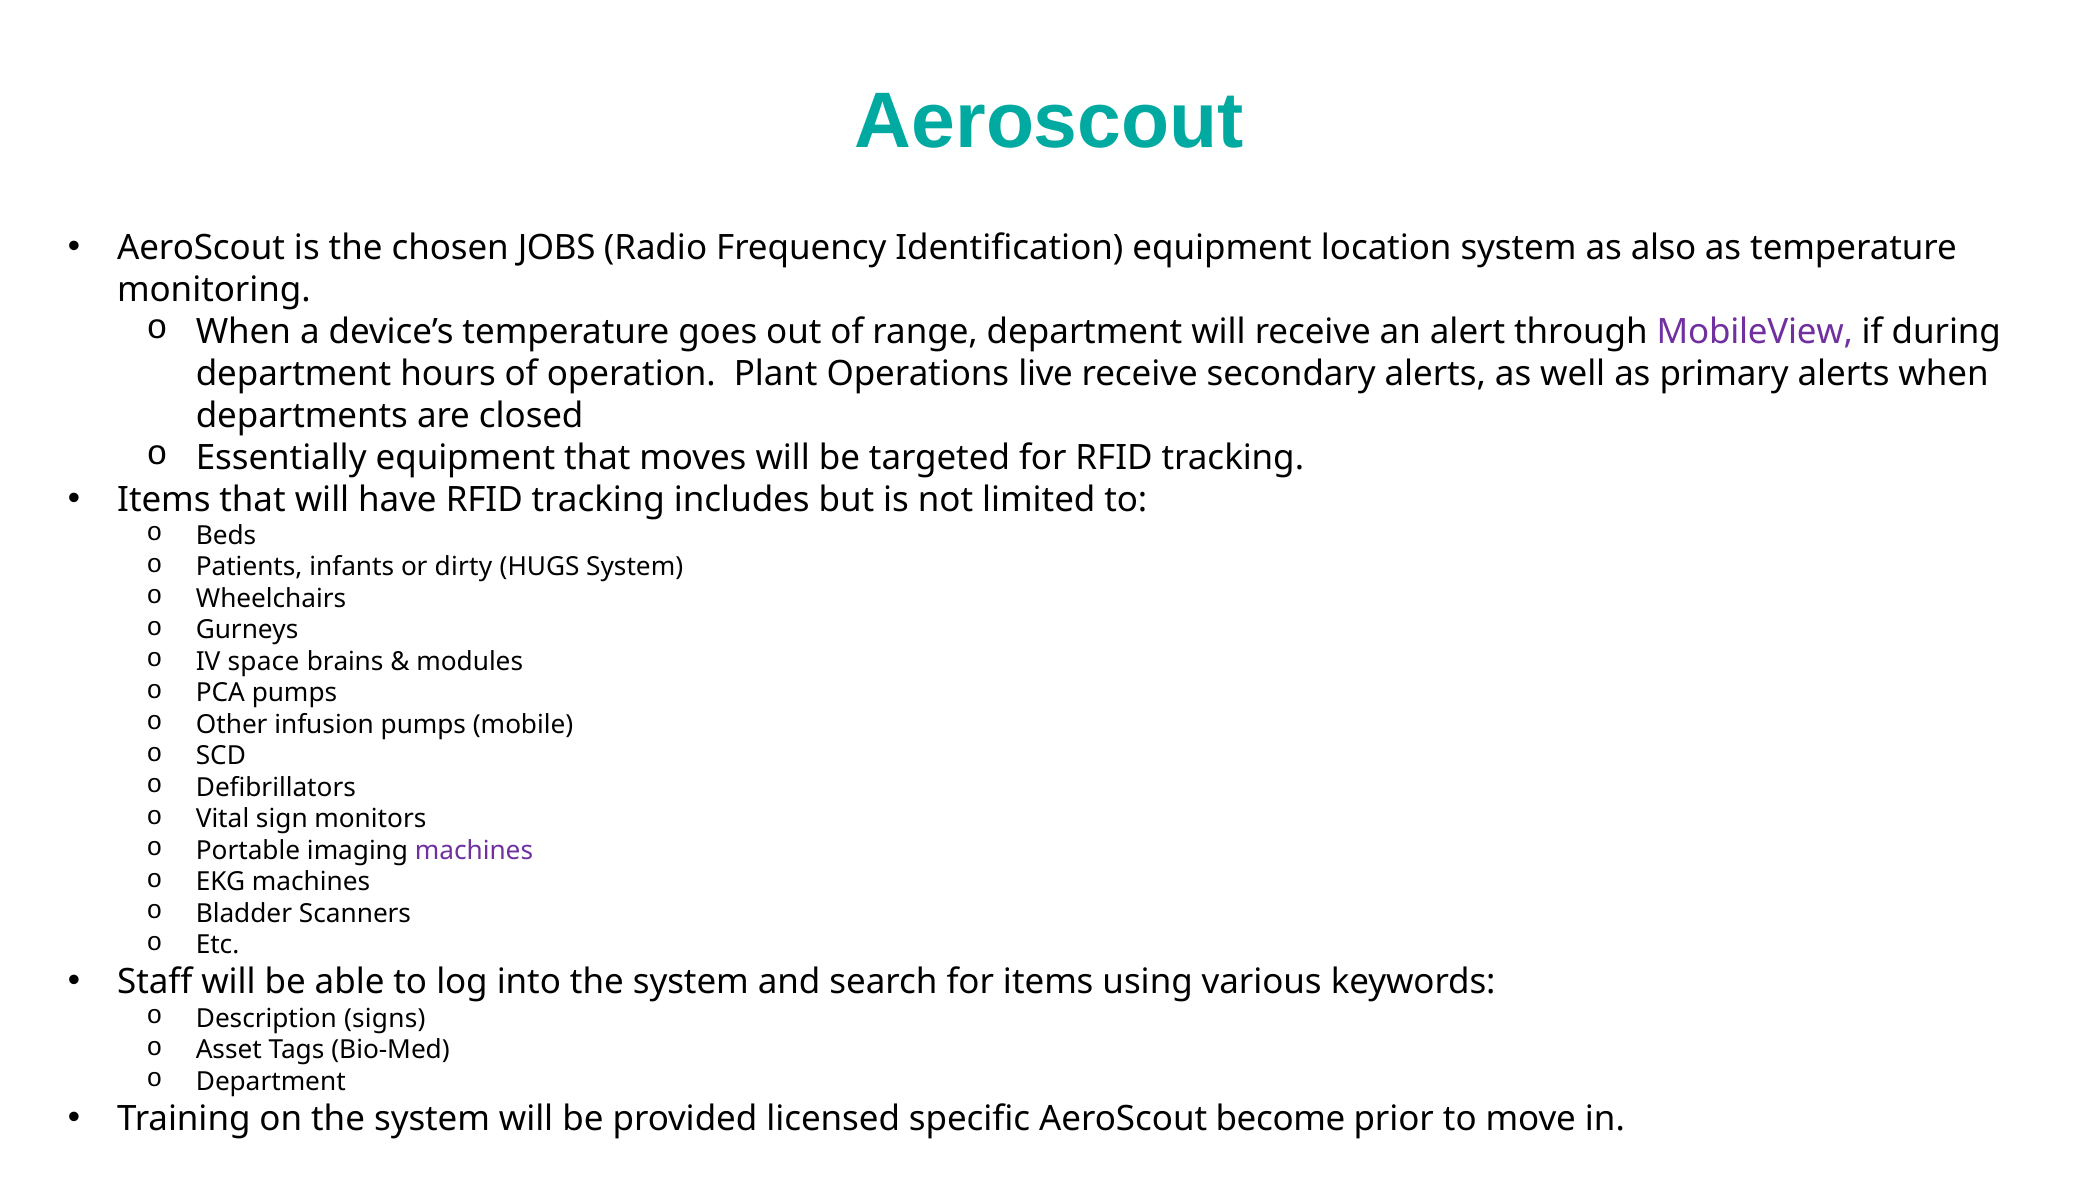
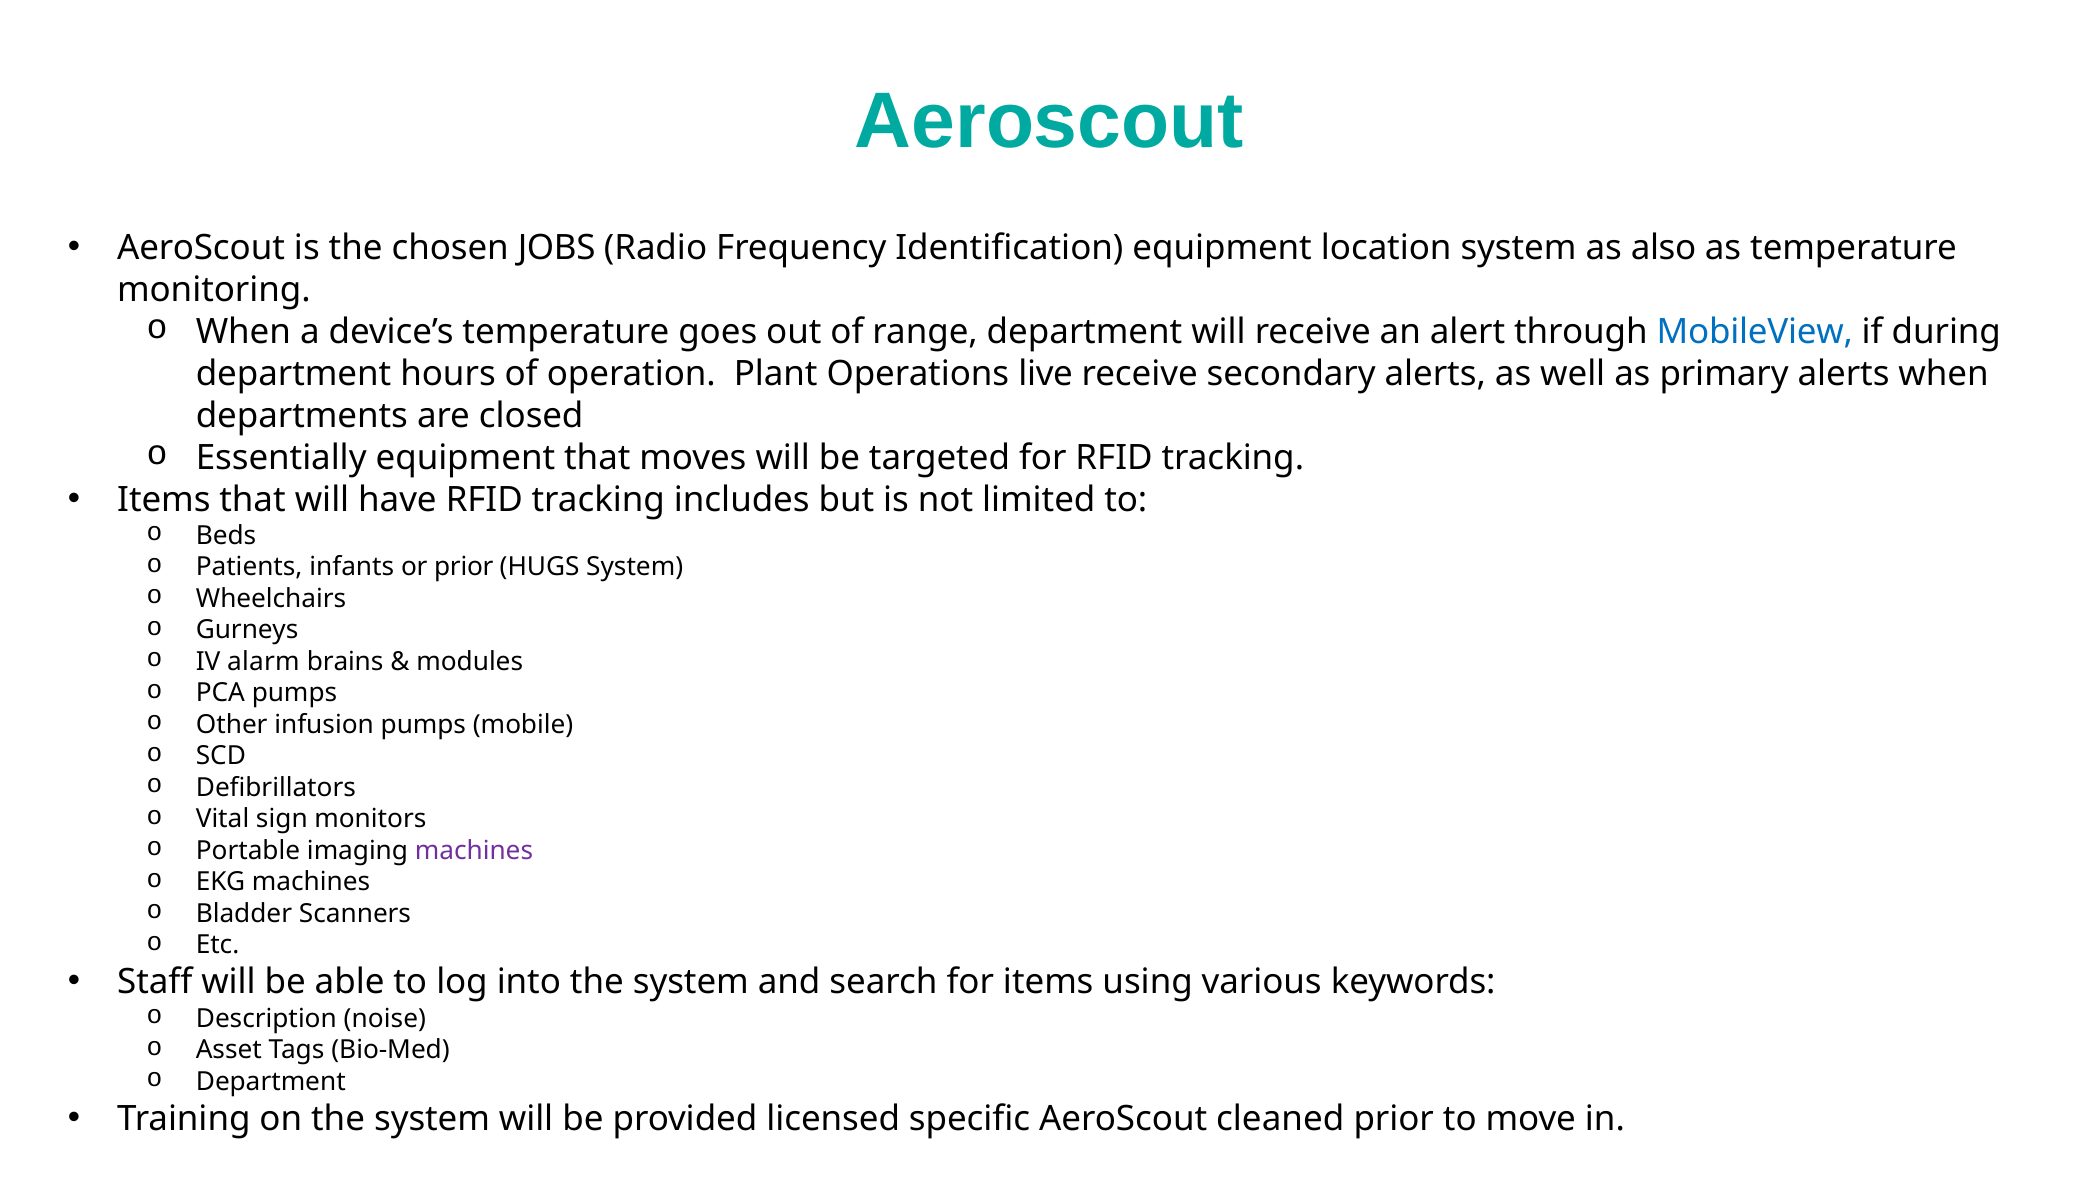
MobileView colour: purple -> blue (1755, 332)
or dirty: dirty -> prior (464, 567)
space: space -> alarm (263, 661)
signs: signs -> noise (385, 1018)
become: become -> cleaned (1280, 1119)
